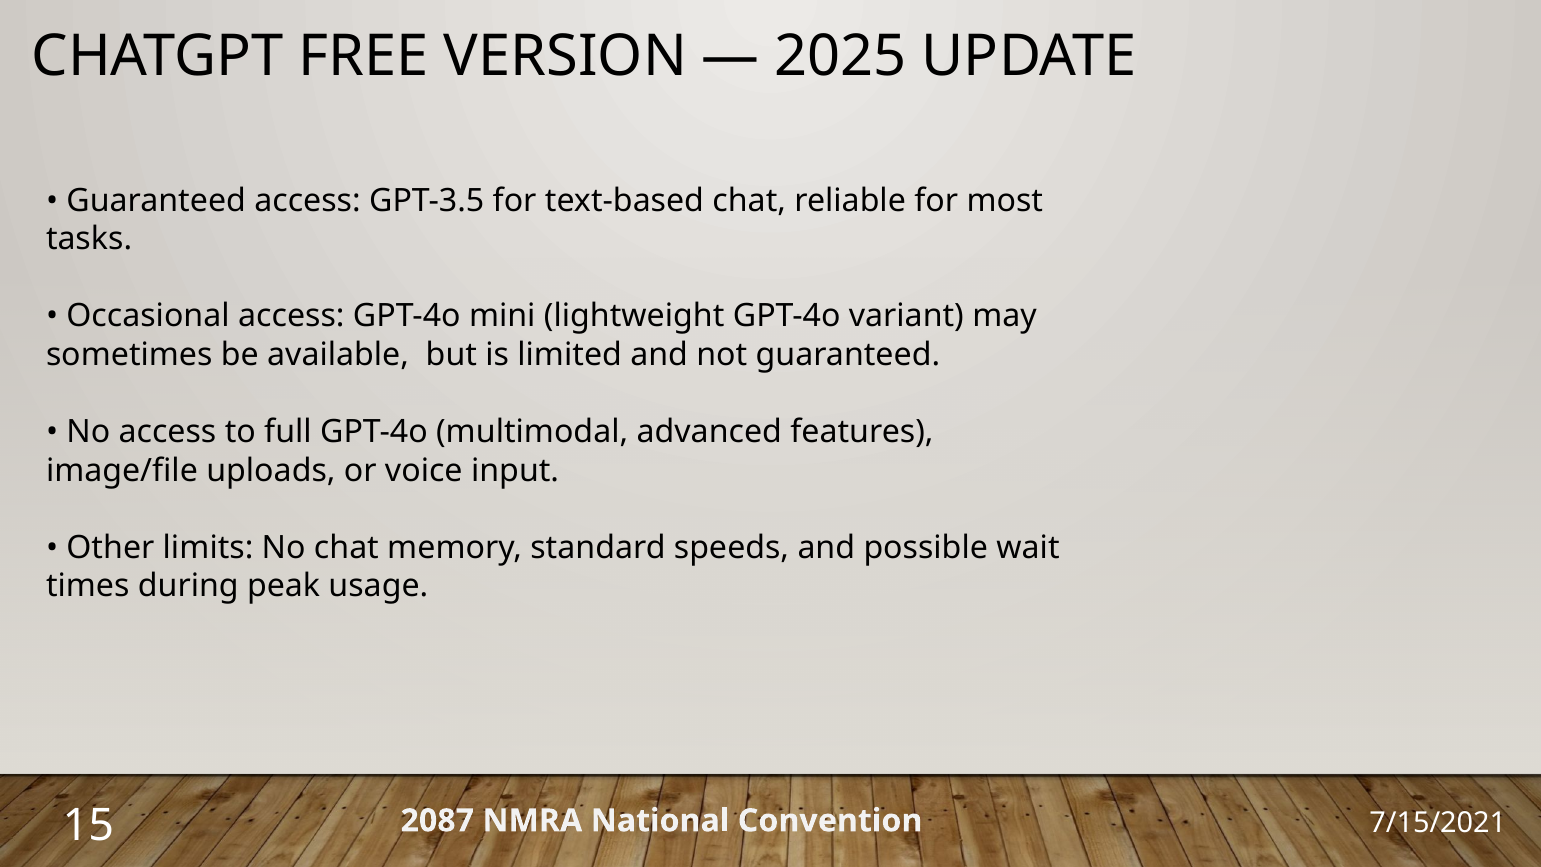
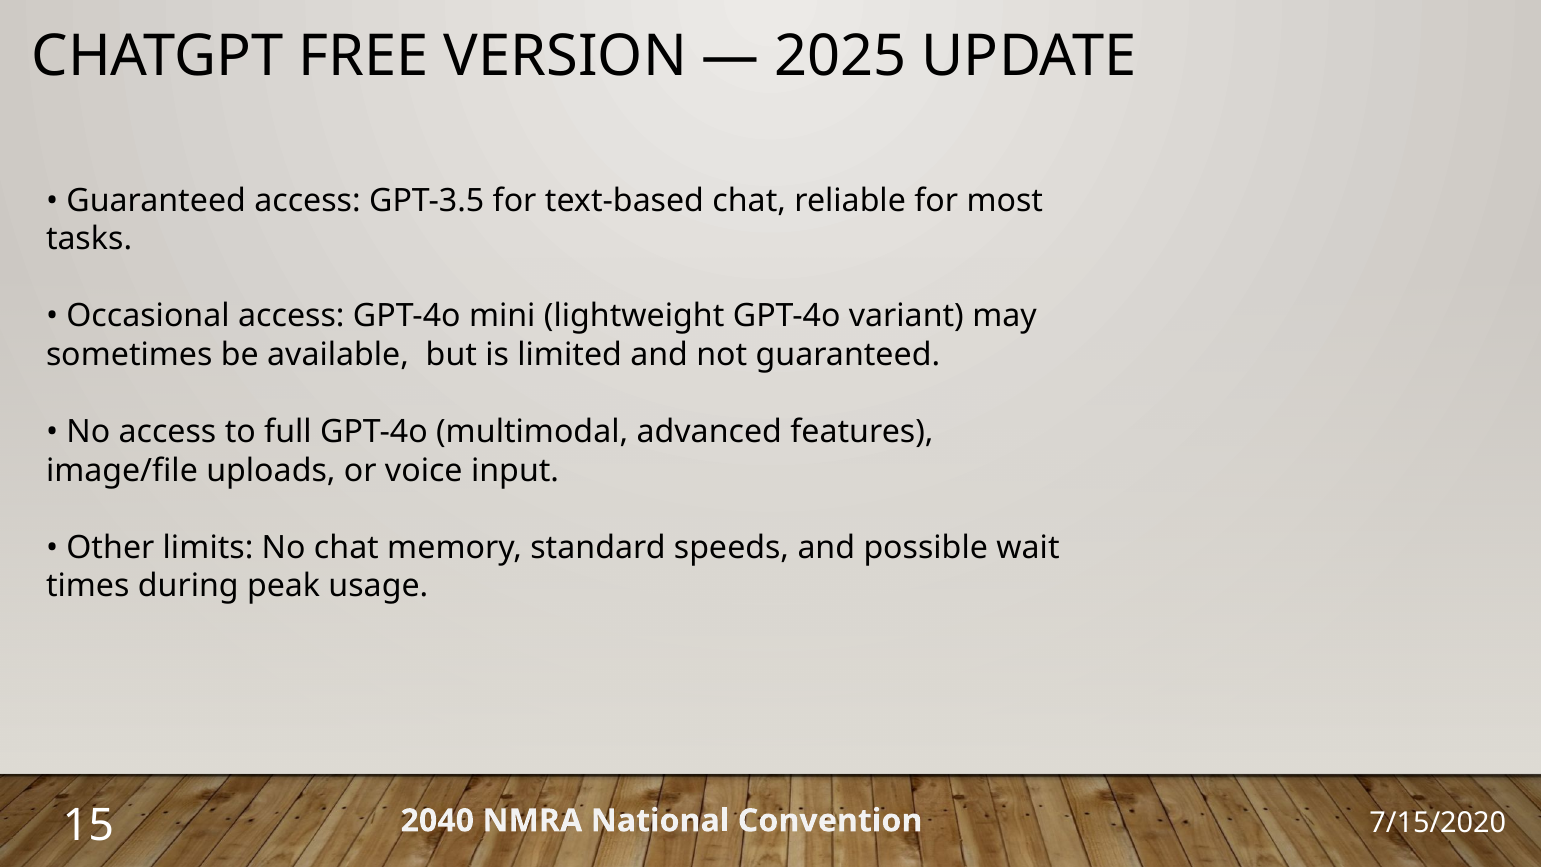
2087: 2087 -> 2040 (437, 821)
7/15/2021: 7/15/2021 -> 7/15/2020 (1438, 823)
